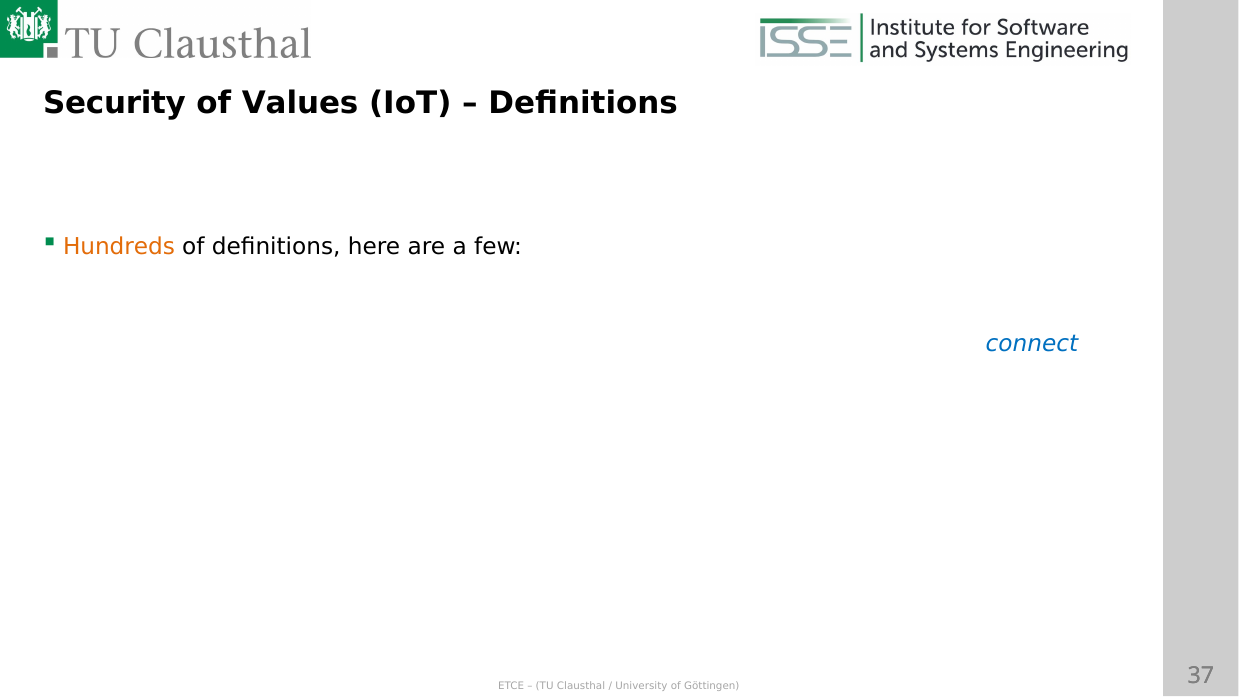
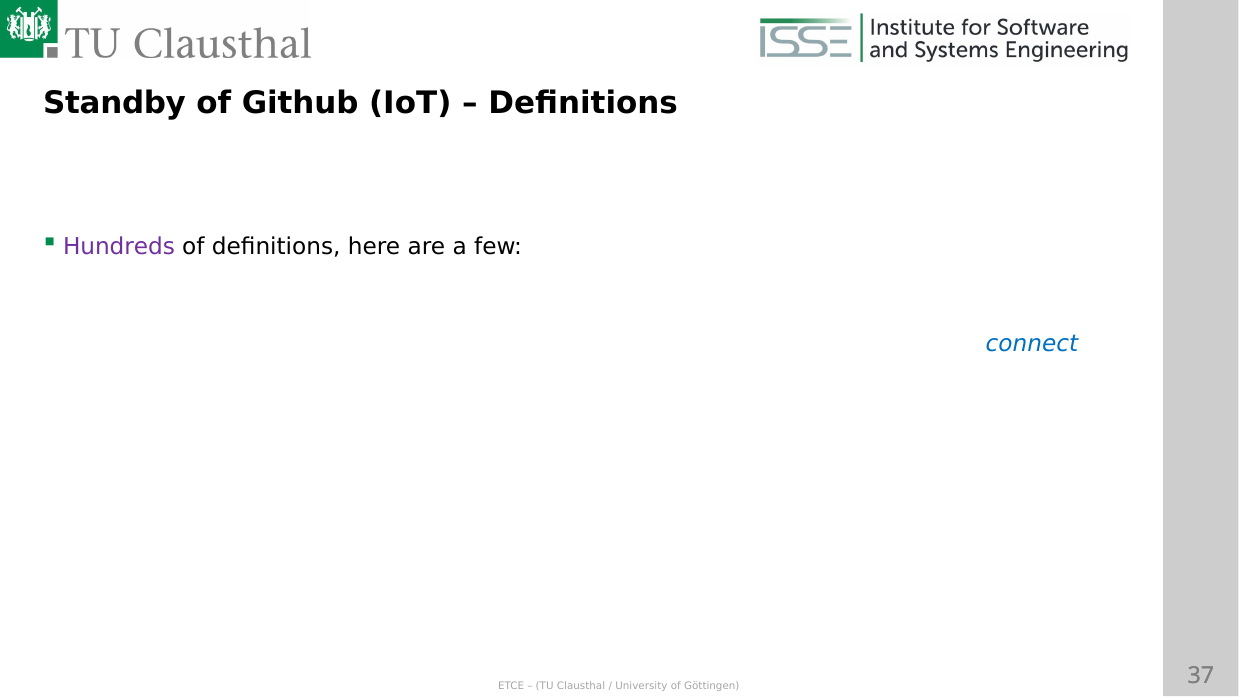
Security: Security -> Standby (115, 103)
Values: Values -> Github (300, 103)
Hundreds colour: orange -> purple (119, 247)
